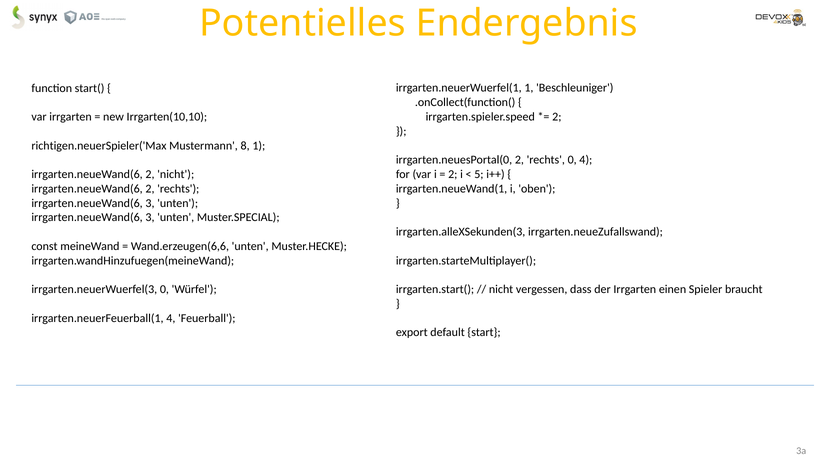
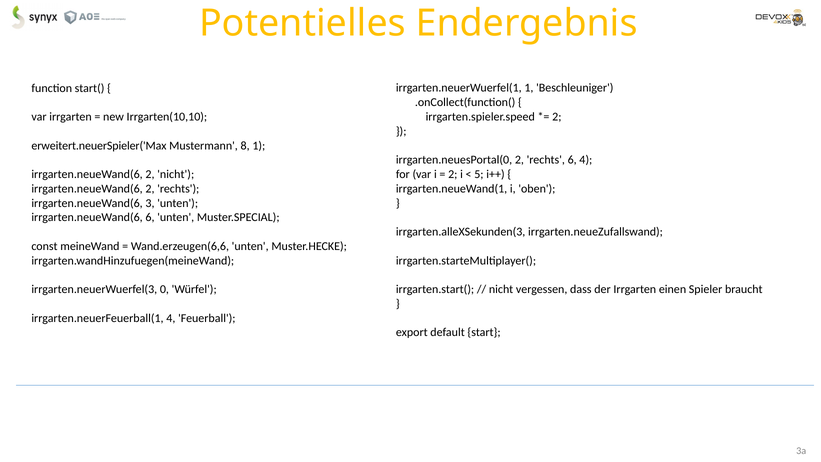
richtigen.neuerSpieler('Max: richtigen.neuerSpieler('Max -> erweitert.neuerSpieler('Max (99, 146)
rechts 0: 0 -> 6 (572, 160)
3: 3 -> 6 (150, 217)
